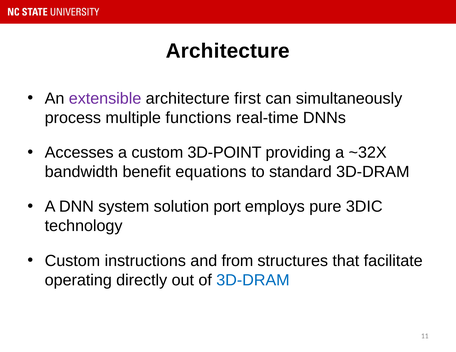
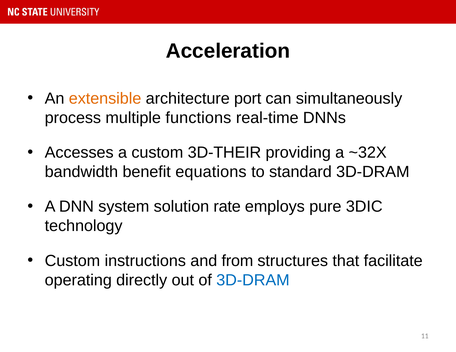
Architecture: Architecture -> Acceleration (228, 51)
extensible colour: purple -> orange (105, 99)
first: first -> port (248, 99)
3D-POINT: 3D-POINT -> 3D-THEIR (224, 153)
port: port -> rate (227, 207)
